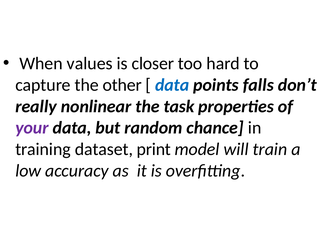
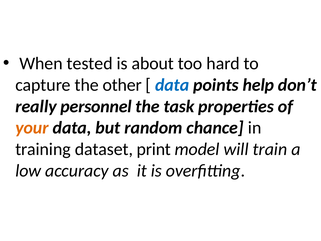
values: values -> tested (90, 63)
closer: closer -> about (153, 63)
falls: falls -> help (258, 85)
nonlinear: nonlinear -> personnel (96, 106)
your colour: purple -> orange (32, 128)
